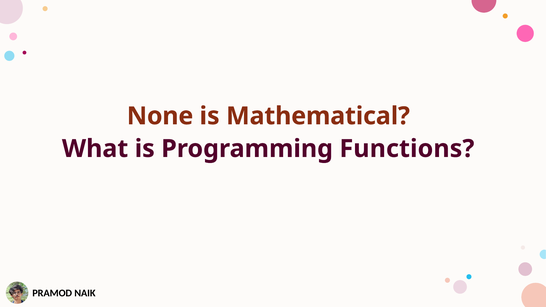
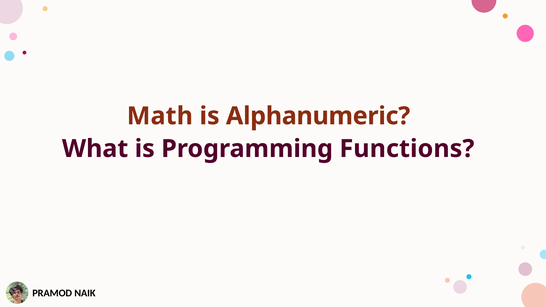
None: None -> Math (160, 116)
Mathematical: Mathematical -> Alphanumeric (318, 116)
